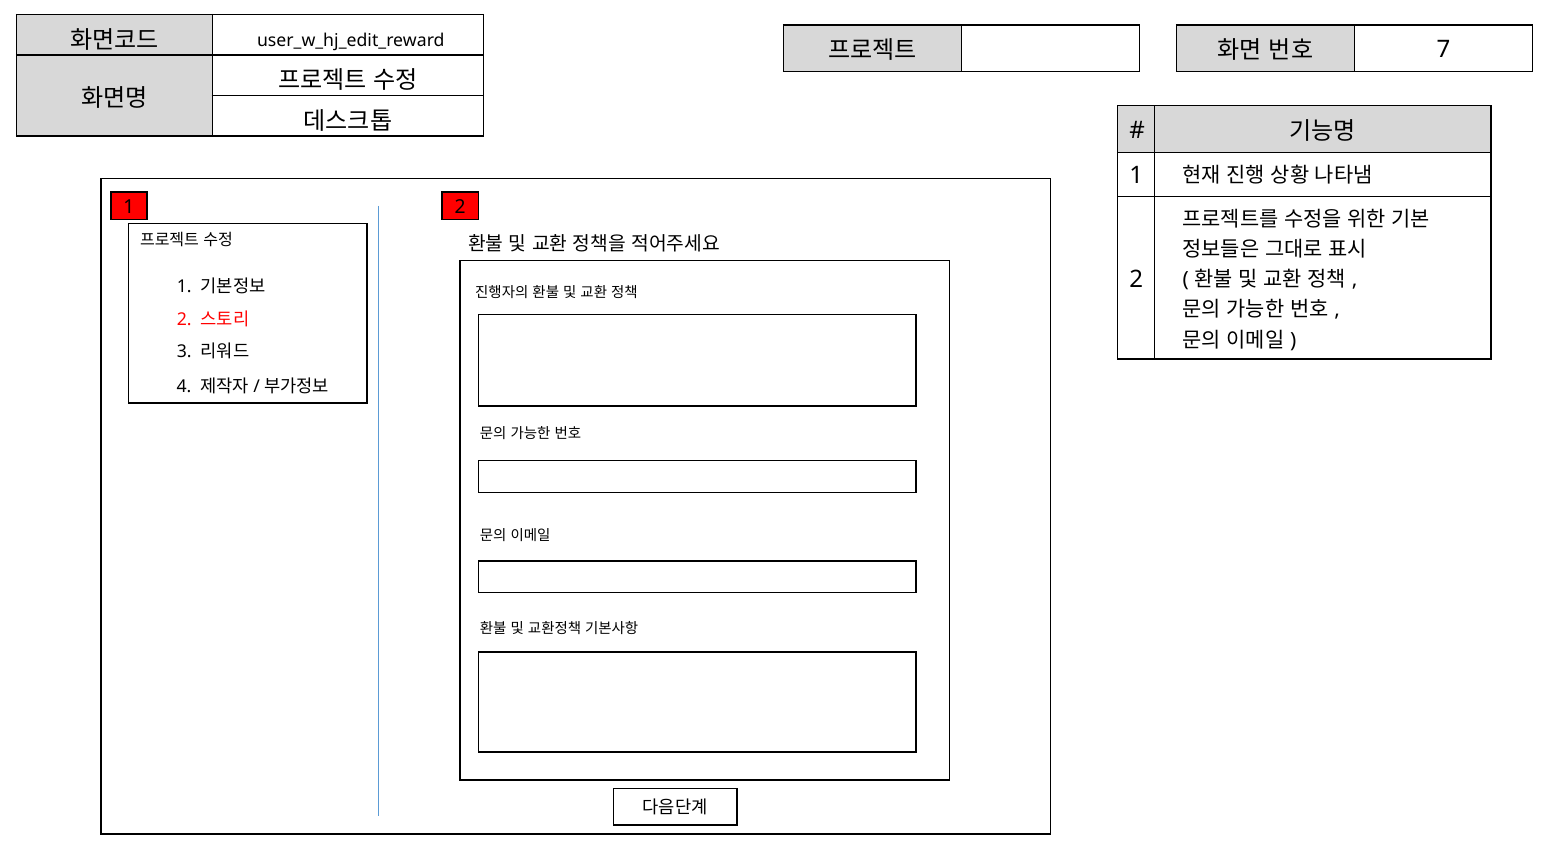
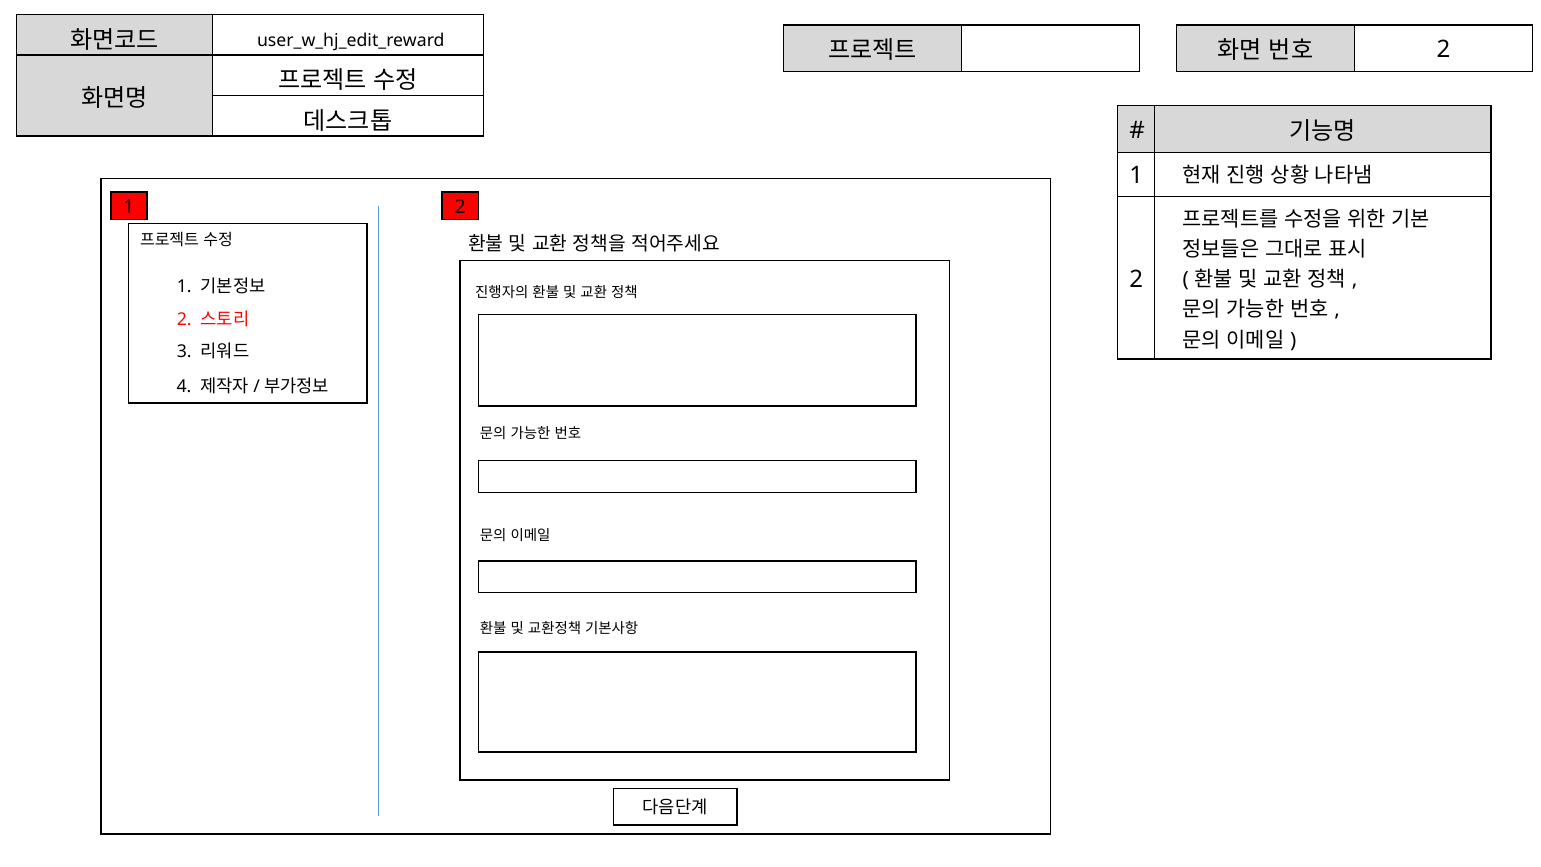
7: 7 -> 2 (1444, 50)
